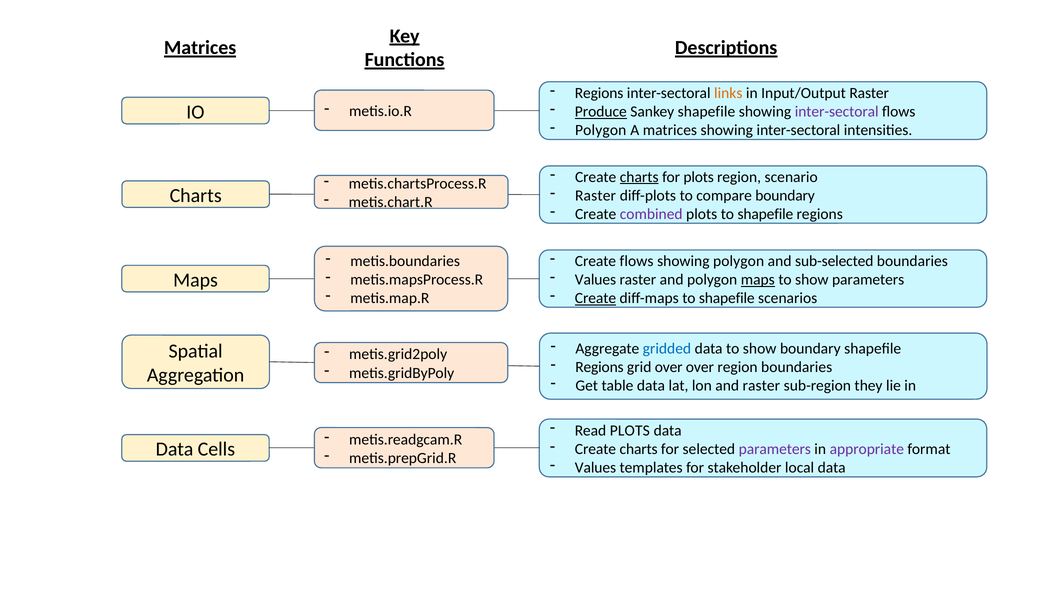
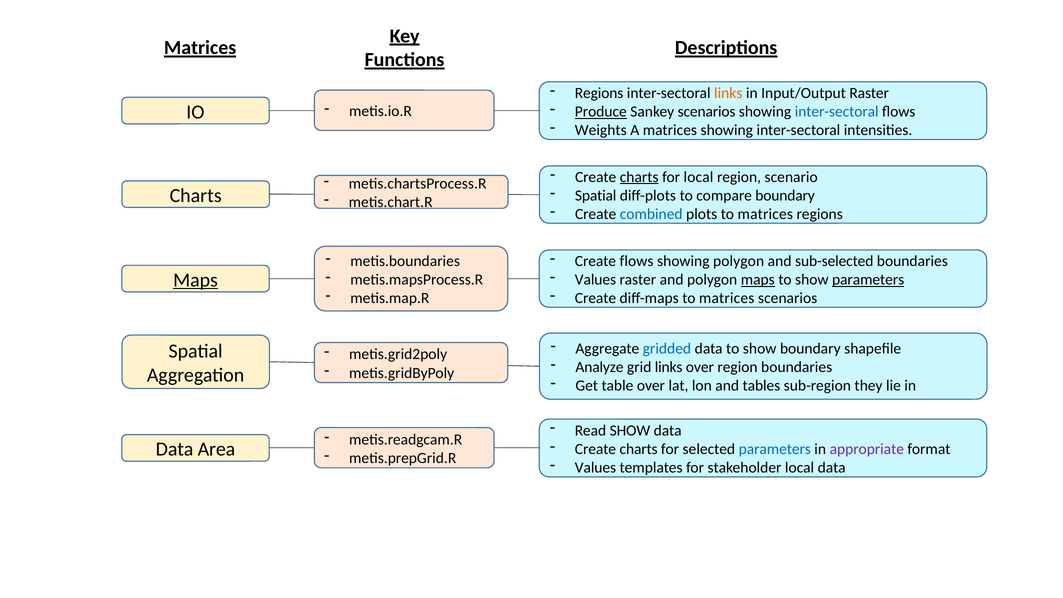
Sankey shapefile: shapefile -> scenarios (707, 112)
inter-sectoral colour: purple -> blue (837, 112)
Polygon: Polygon -> Weights (601, 130)
for plots: plots -> local (699, 177)
Raster: Raster -> Spatial (596, 196)
combined colour: purple -> blue (651, 214)
plots to shapefile: shapefile -> matrices (765, 214)
parameters underline: none -> present (868, 280)
Maps underline: none -> present (196, 280)
Create underline: present -> none (595, 298)
diff-maps to shapefile: shapefile -> matrices (727, 298)
Regions: Regions -> Analyze (599, 367)
grid over: over -> links (669, 367)
table data: data -> over (651, 386)
and raster: raster -> tables (761, 386)
Read PLOTS: PLOTS -> SHOW (630, 430)
parameters colour: purple -> blue (775, 449)
Cells: Cells -> Area (216, 449)
